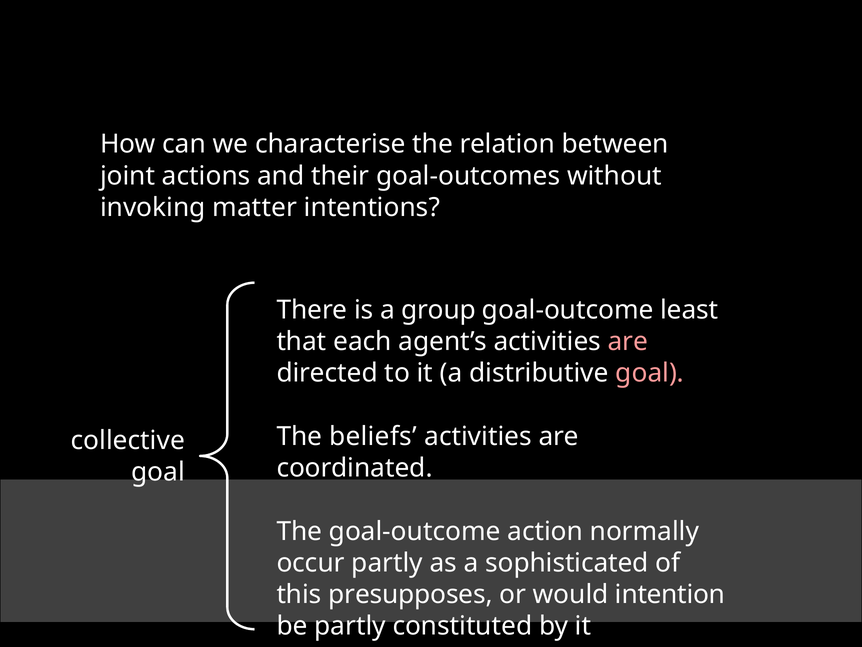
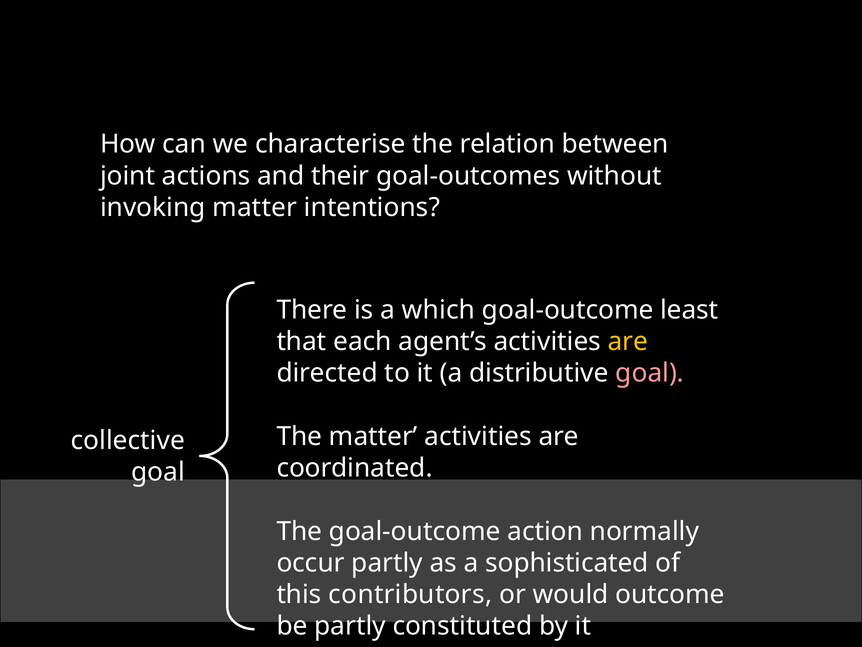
group: group -> which (438, 310)
are colour: pink -> yellow (628, 341)
The beliefs: beliefs -> matter (373, 436)
presupposes: presupposes -> contributors (410, 594)
intention: intention -> outcome (670, 594)
